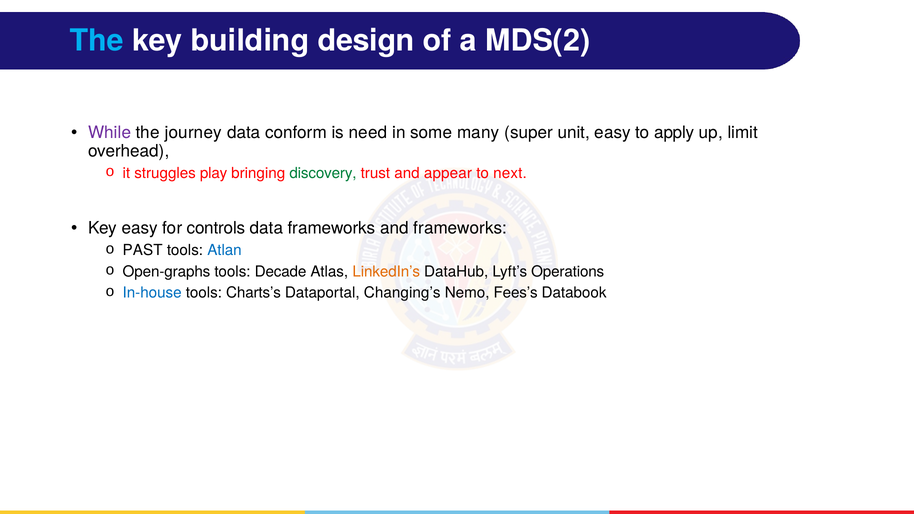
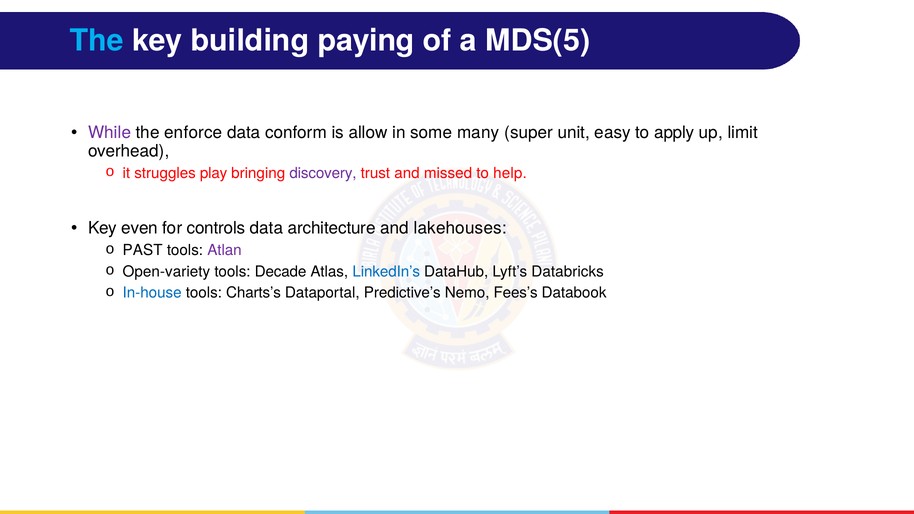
design: design -> paying (366, 40)
MDS(2: MDS(2 -> MDS(5 (538, 40)
journey: journey -> enforce (193, 133)
need: need -> allow (368, 133)
discovery colour: green -> purple (323, 173)
appear: appear -> missed (448, 173)
next: next -> help (510, 173)
Key easy: easy -> even (140, 228)
data frameworks: frameworks -> architecture (332, 228)
and frameworks: frameworks -> lakehouses (460, 228)
Atlan colour: blue -> purple (224, 251)
Open-graphs: Open-graphs -> Open-variety (166, 272)
LinkedIn’s colour: orange -> blue (386, 272)
Operations: Operations -> Databricks (568, 272)
Changing’s: Changing’s -> Predictive’s (402, 293)
